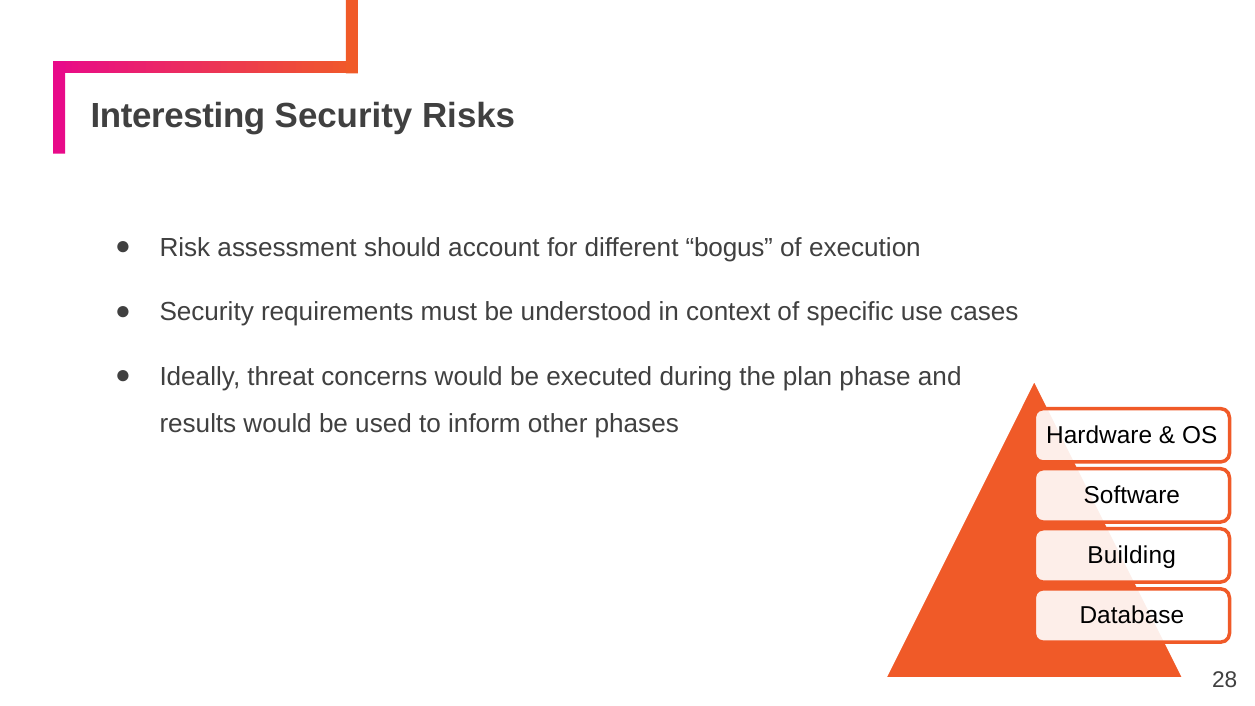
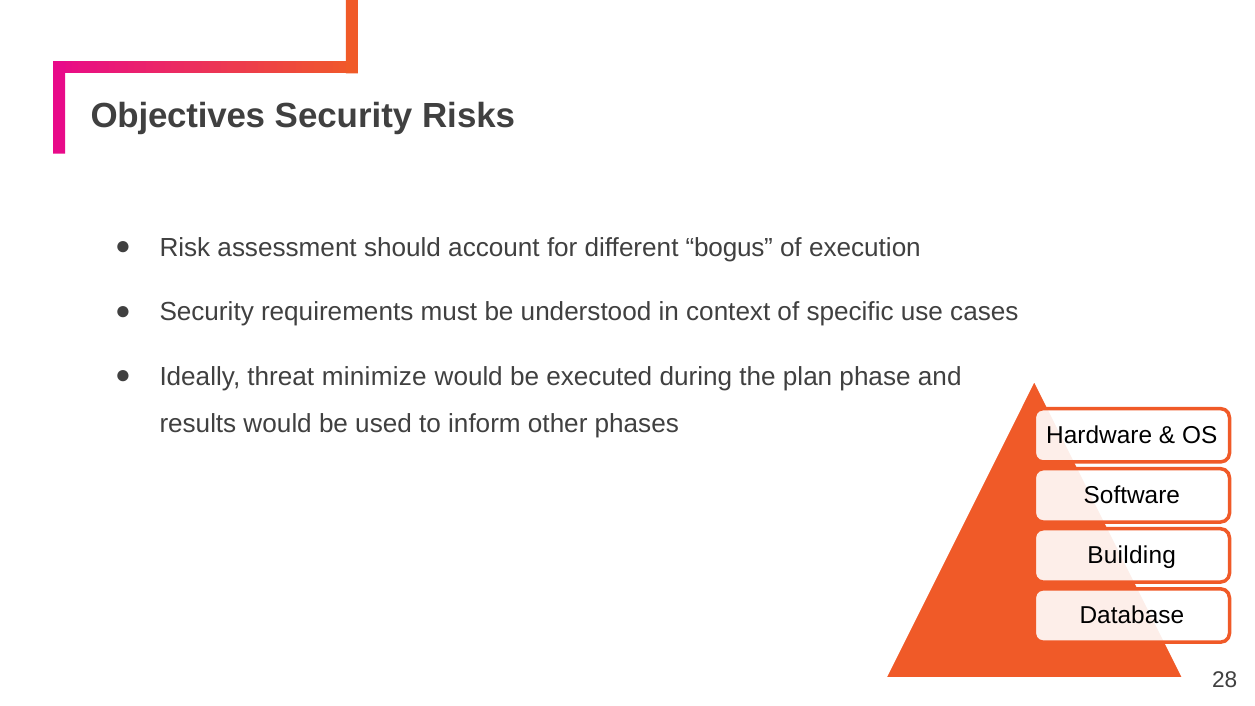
Interesting: Interesting -> Objectives (178, 116)
concerns: concerns -> minimize (374, 377)
